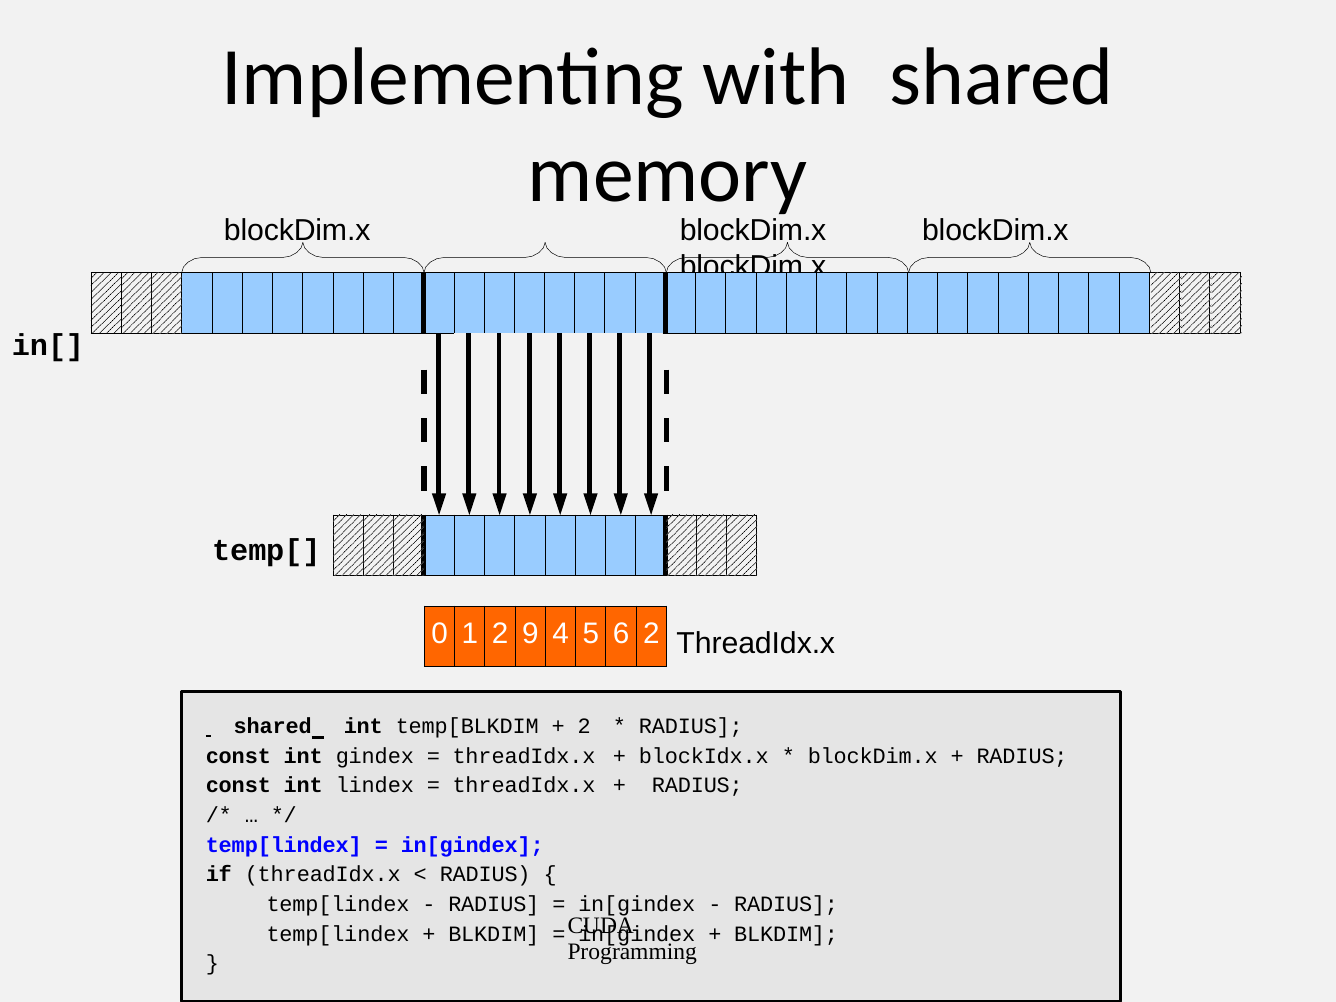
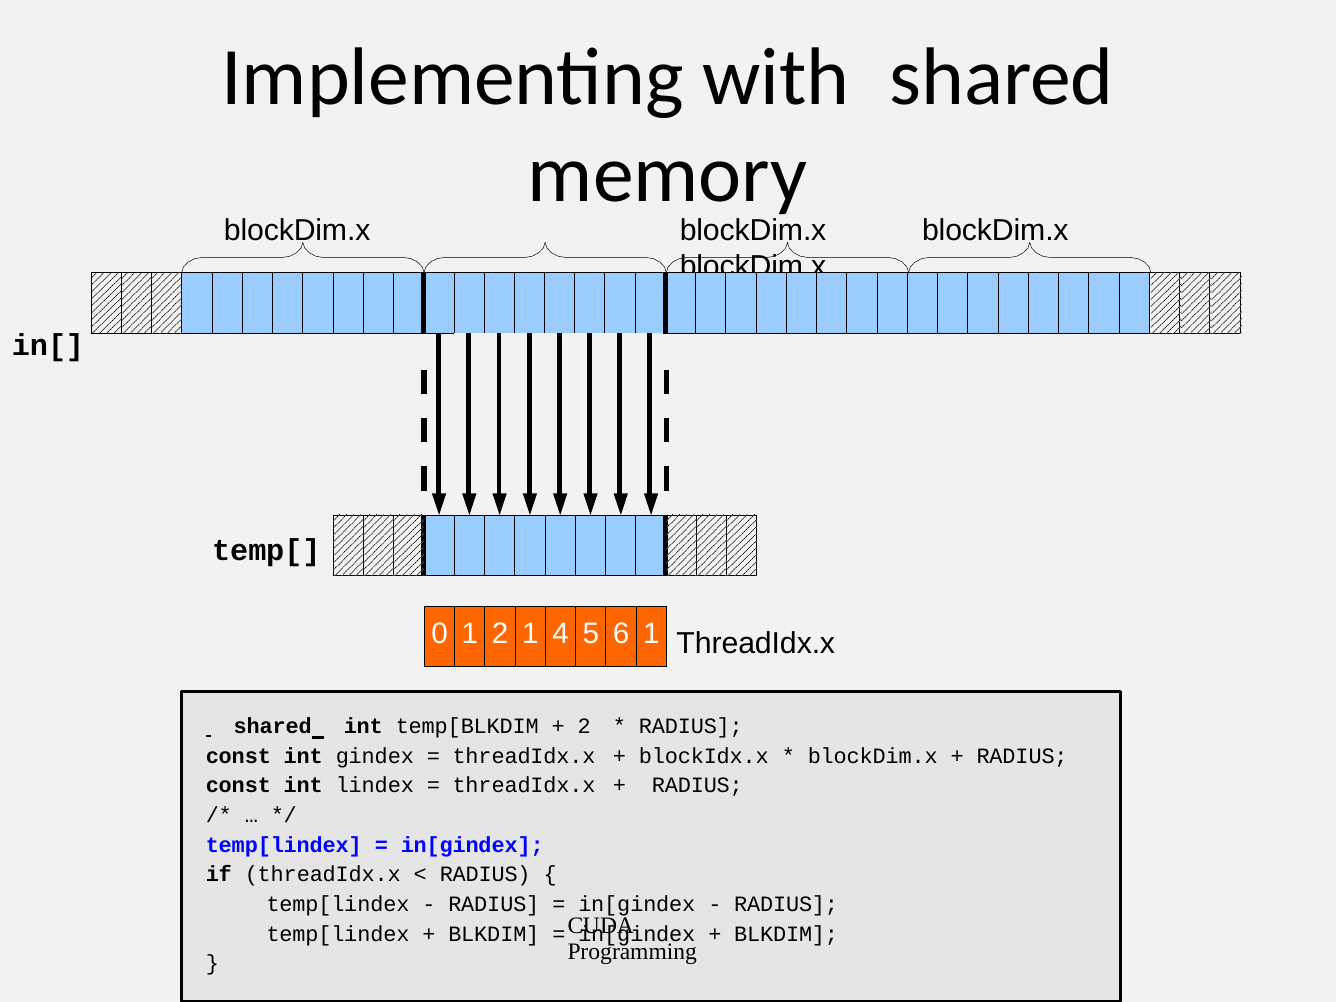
2 9: 9 -> 1 (530, 633)
6 2: 2 -> 1 (651, 633)
